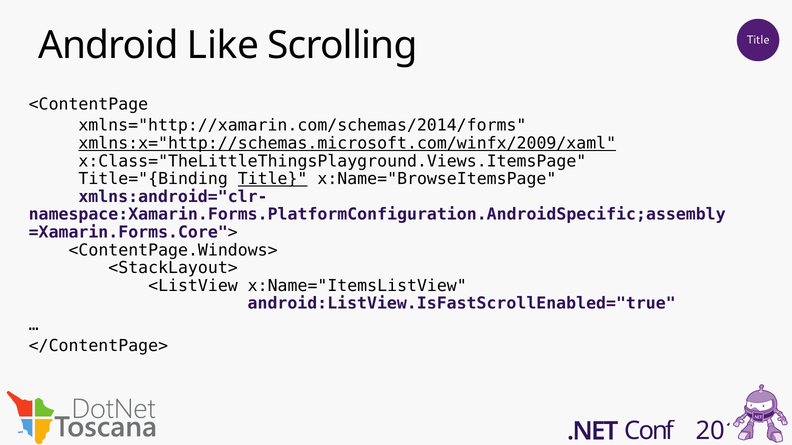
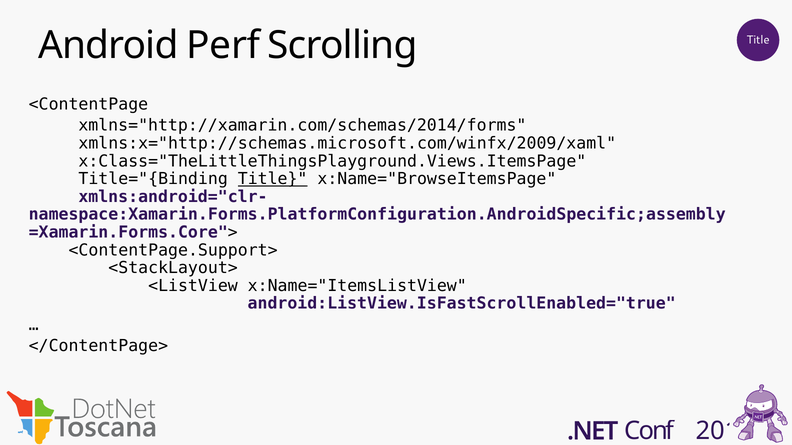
Like: Like -> Perf (223, 45)
xmlns:x="http://schemas.microsoft.com/winfx/2009/xaml underline: present -> none (347, 143)
<ContentPage.Windows>: <ContentPage.Windows> -> <ContentPage.Support> (173, 250)
